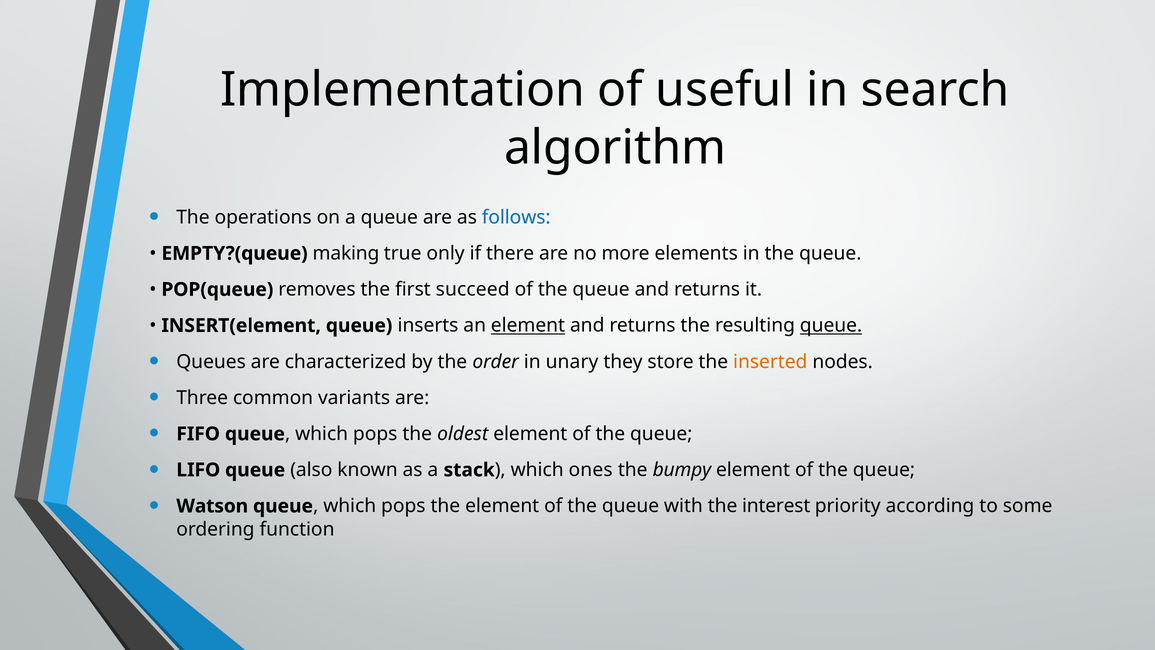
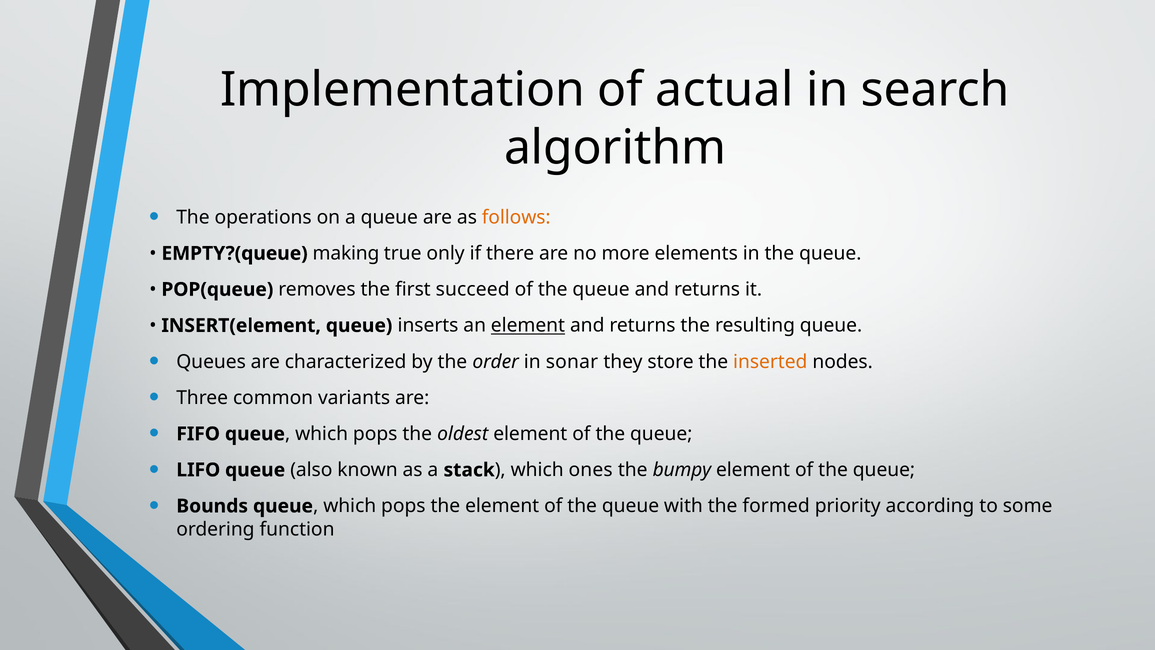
useful: useful -> actual (725, 90)
follows colour: blue -> orange (516, 217)
queue underline: present -> none (831, 325)
unary: unary -> sonar (572, 362)
Watson: Watson -> Bounds (212, 506)
interest: interest -> formed (776, 506)
